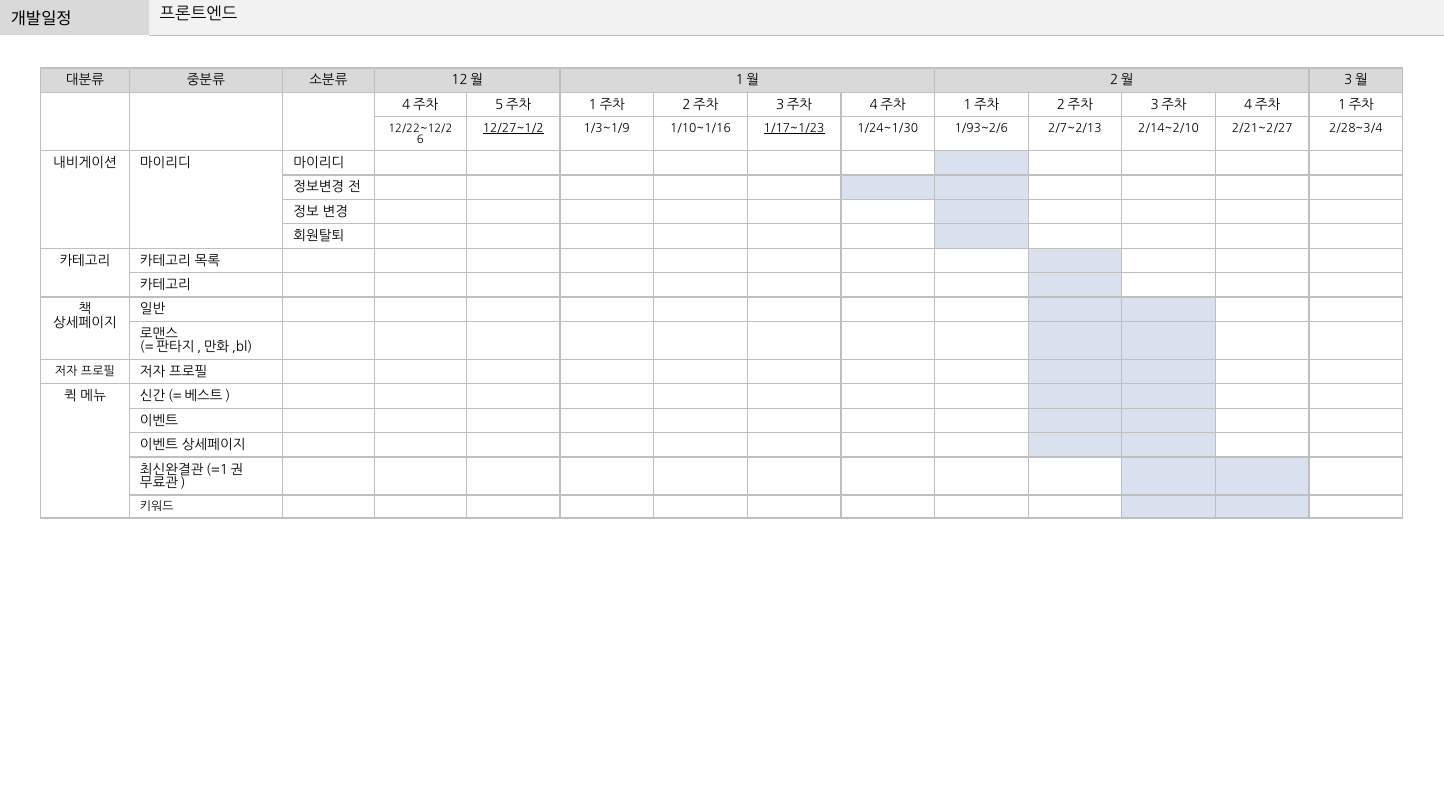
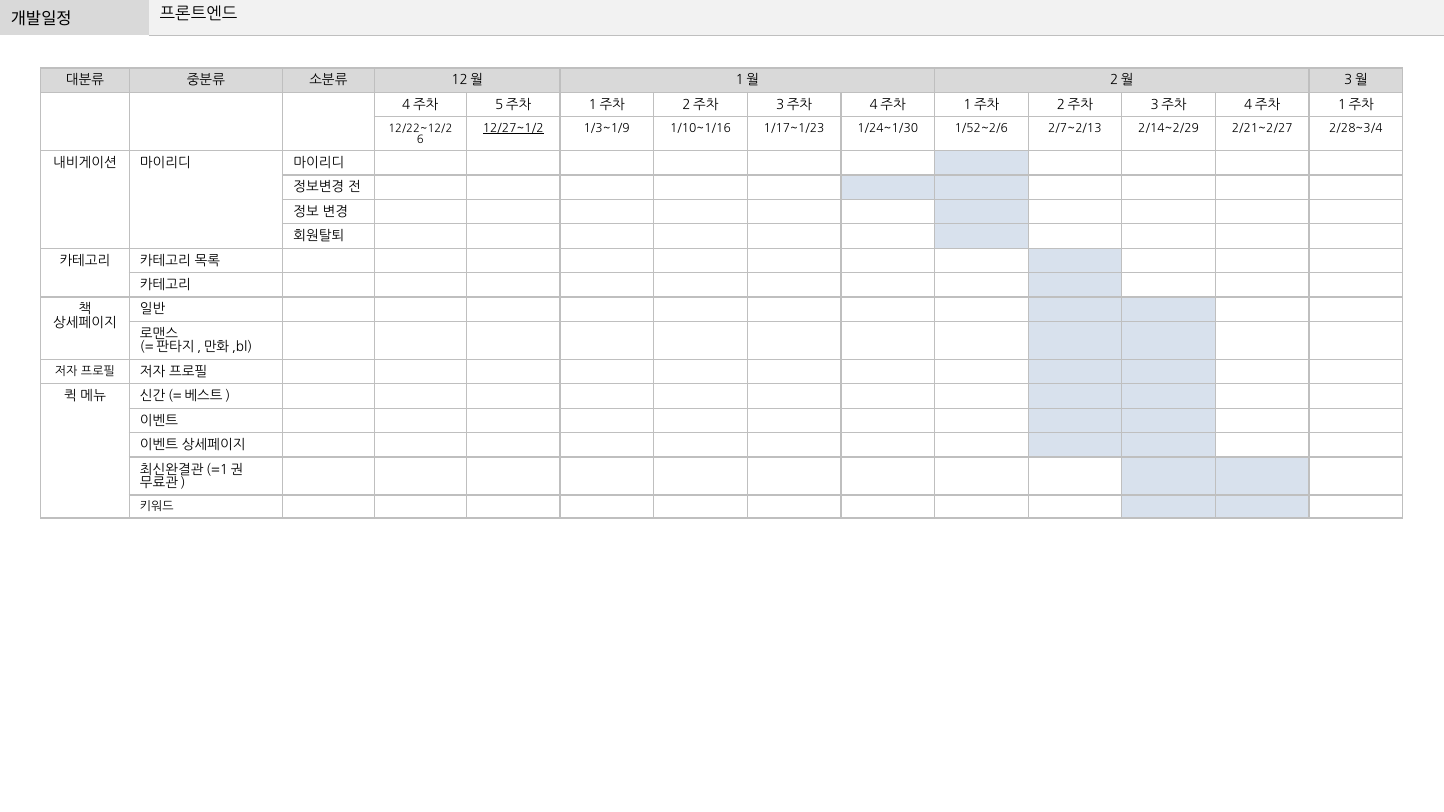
1/17~1/23 underline: present -> none (794, 129)
1/93~2/6: 1/93~2/6 -> 1/52~2/6 (981, 129)
2/14~2/10: 2/14~2/10 -> 2/14~2/29 (1169, 129)
